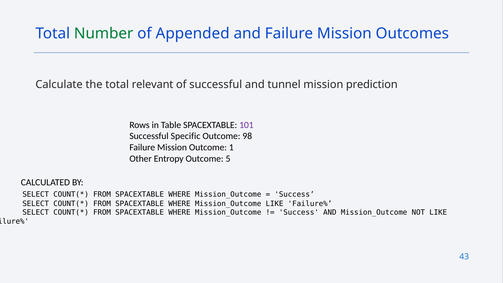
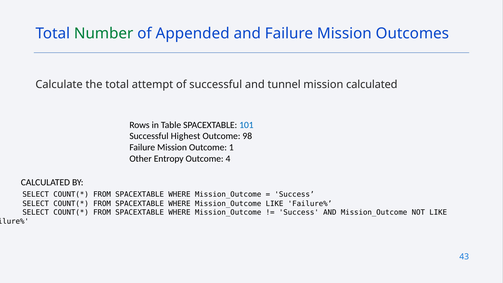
relevant: relevant -> attempt (152, 85)
mission prediction: prediction -> calculated (372, 85)
101 colour: purple -> blue (246, 125)
Specific: Specific -> Highest (186, 136)
5: 5 -> 4 (228, 159)
